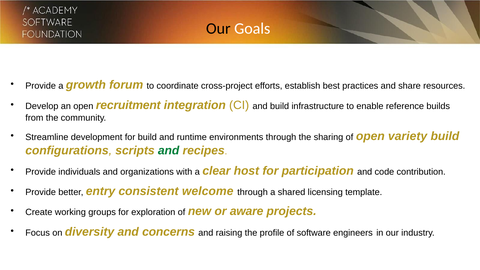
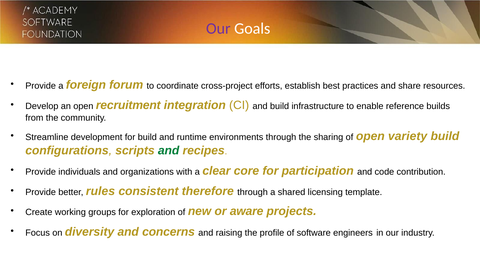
Our colour: black -> purple (218, 28)
growth: growth -> foreign (86, 85)
host: host -> core (246, 171)
entry: entry -> rules (100, 191)
welcome: welcome -> therefore (208, 191)
